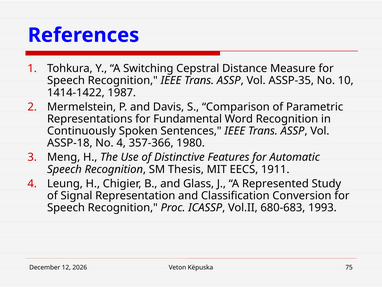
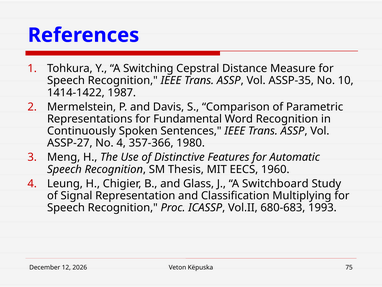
ASSP-18: ASSP-18 -> ASSP-27 (70, 143)
1911: 1911 -> 1960 (275, 169)
Represented: Represented -> Switchboard (275, 183)
Conversion: Conversion -> Multiplying (302, 195)
